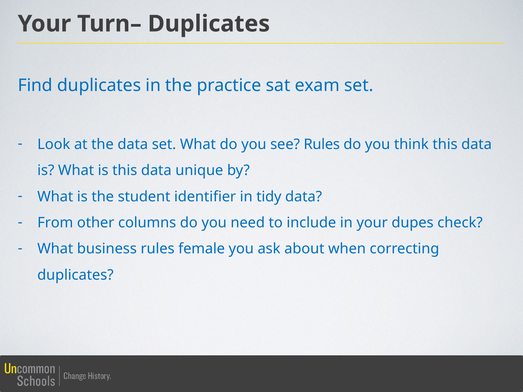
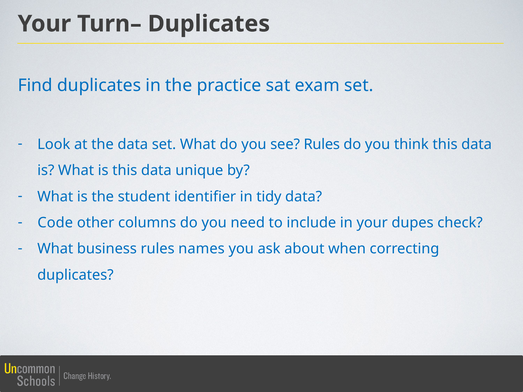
From: From -> Code (55, 223)
female: female -> names (202, 249)
